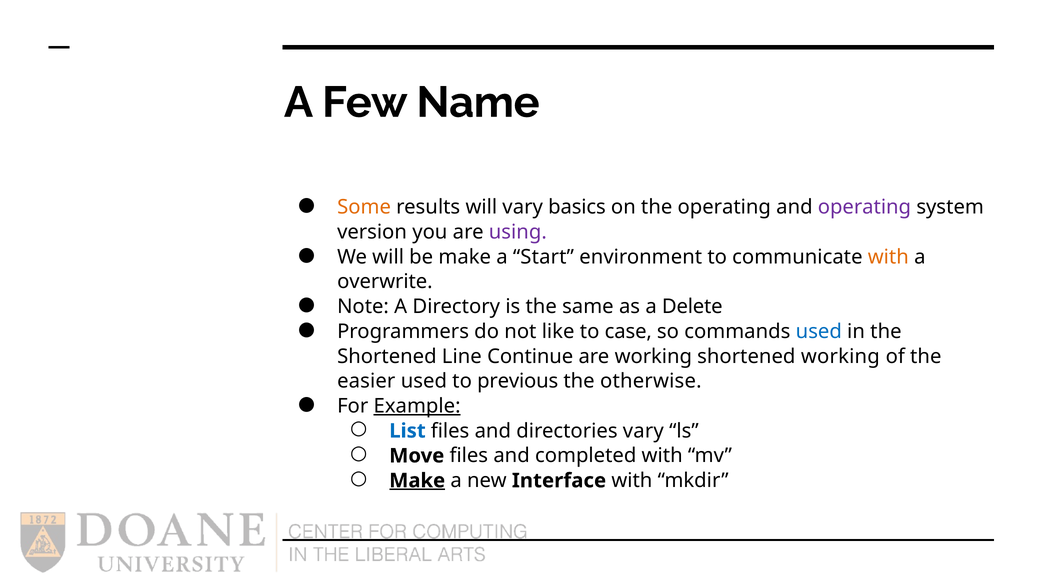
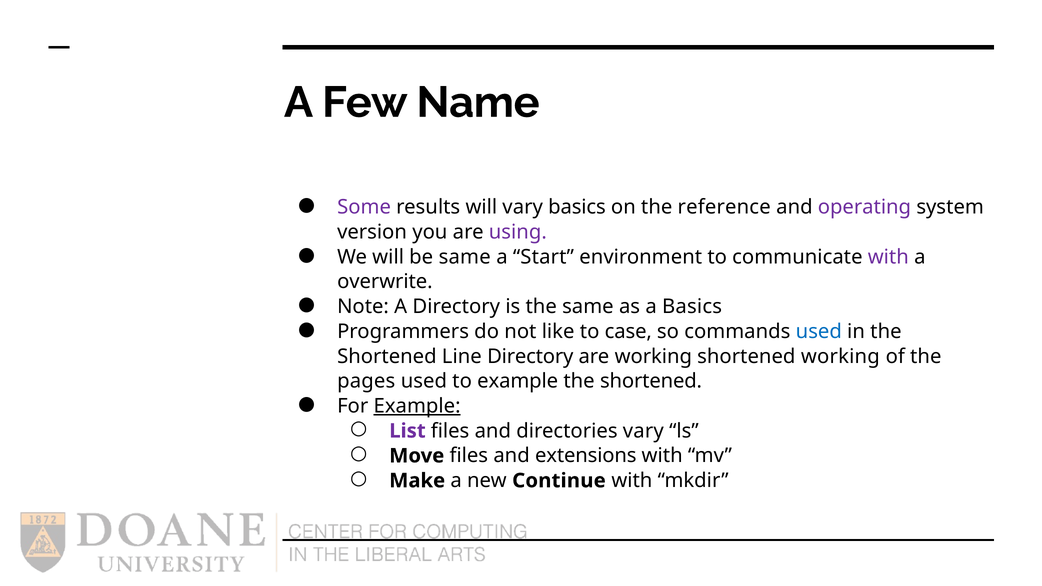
Some colour: orange -> purple (364, 207)
the operating: operating -> reference (724, 207)
be make: make -> same (465, 257)
with colour: orange -> purple (888, 257)
a Delete: Delete -> Basics (692, 307)
Line Continue: Continue -> Directory (530, 356)
easier: easier -> pages (366, 381)
to previous: previous -> example (518, 381)
otherwise: otherwise -> shortened (651, 381)
List colour: blue -> purple (407, 431)
completed: completed -> extensions (586, 456)
Make underline: present -> none (417, 481)
Interface: Interface -> Continue (559, 481)
